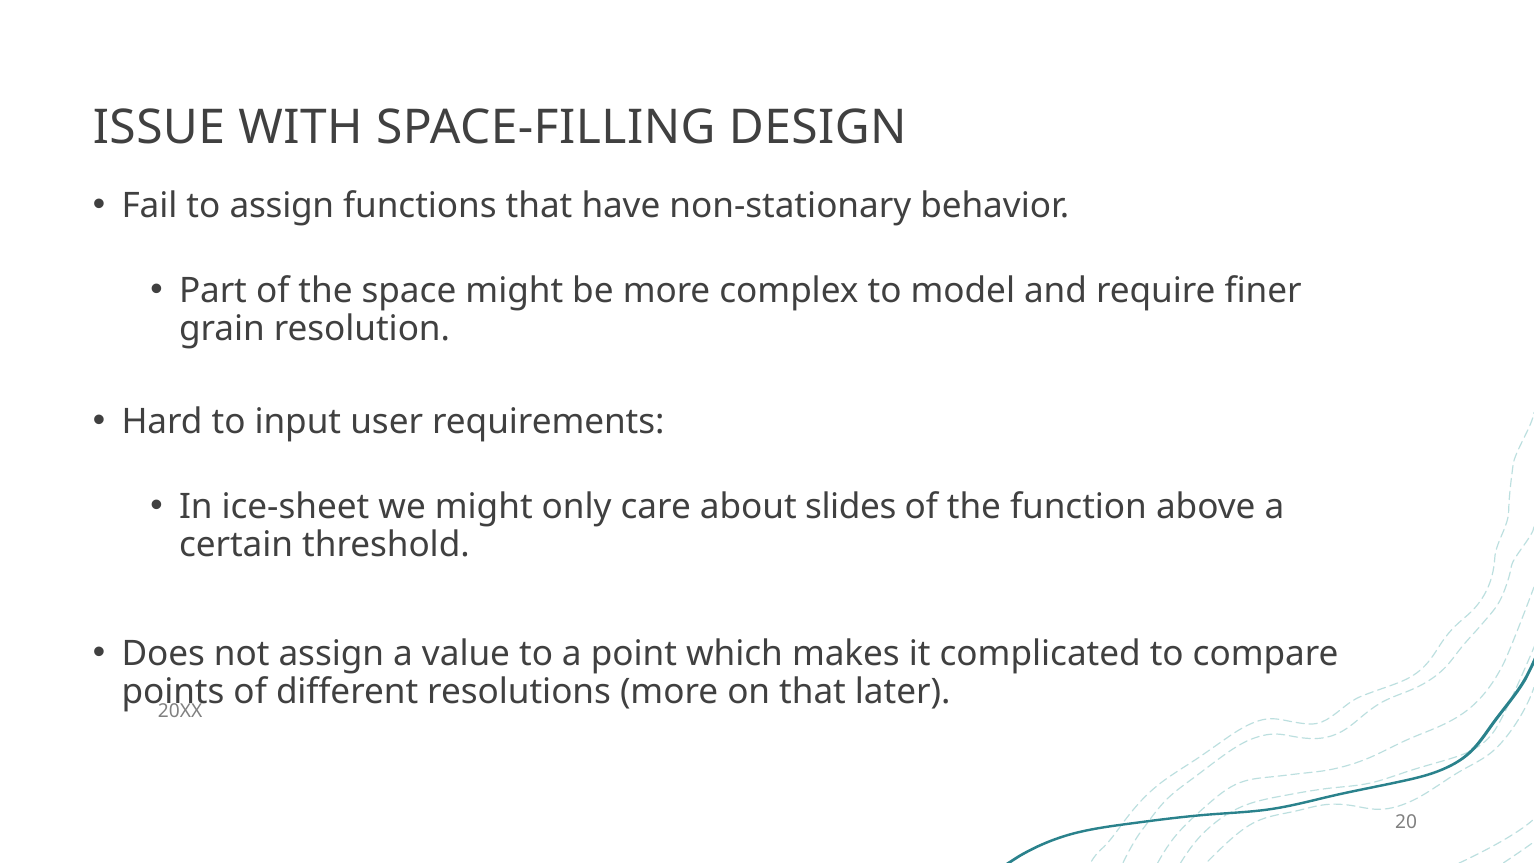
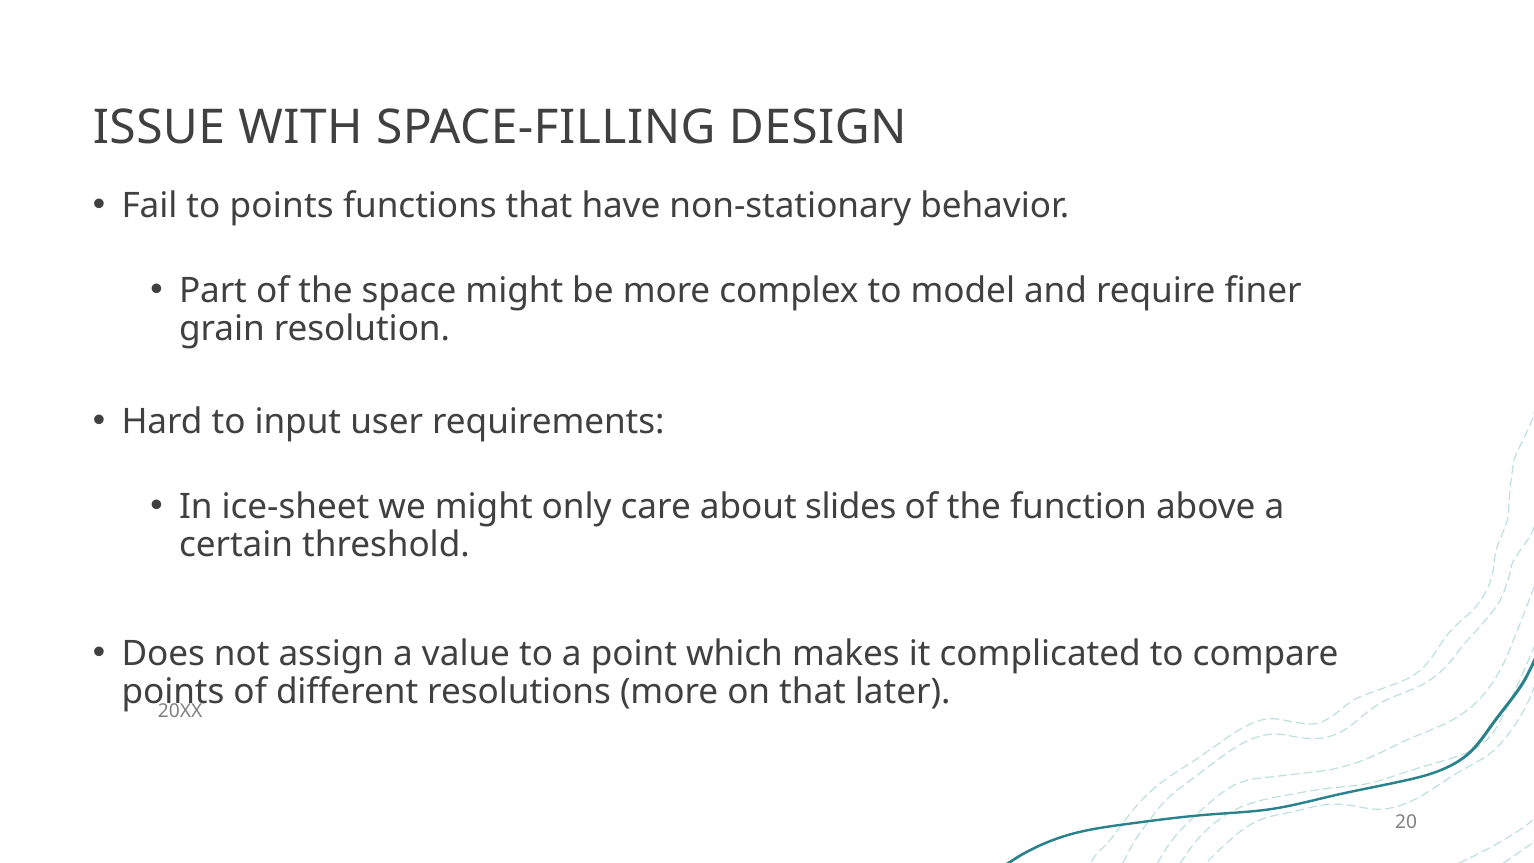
to assign: assign -> points (282, 206)
